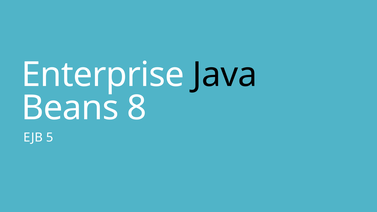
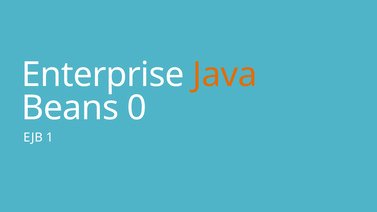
Java colour: black -> orange (225, 75)
8: 8 -> 0 (137, 108)
5: 5 -> 1 (50, 138)
